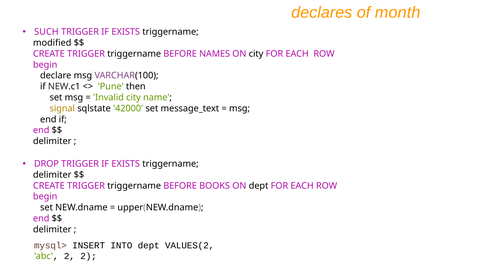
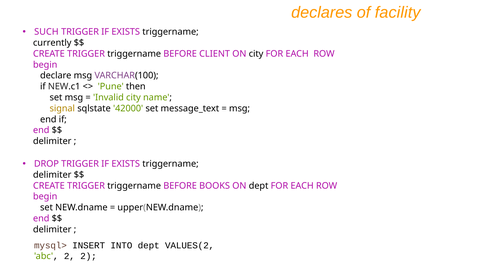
month: month -> facility (398, 13)
modified: modified -> currently (52, 43)
NAMES: NAMES -> CLIENT (215, 54)
